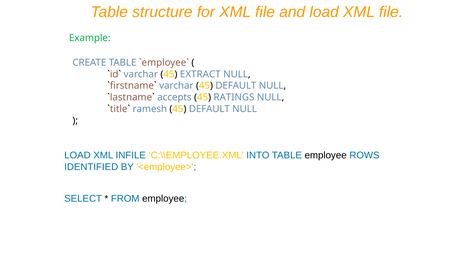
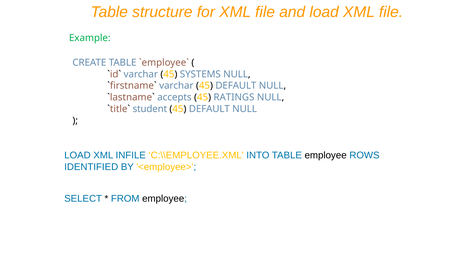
EXTRACT: EXTRACT -> SYSTEMS (200, 74)
ramesh: ramesh -> student (150, 109)
